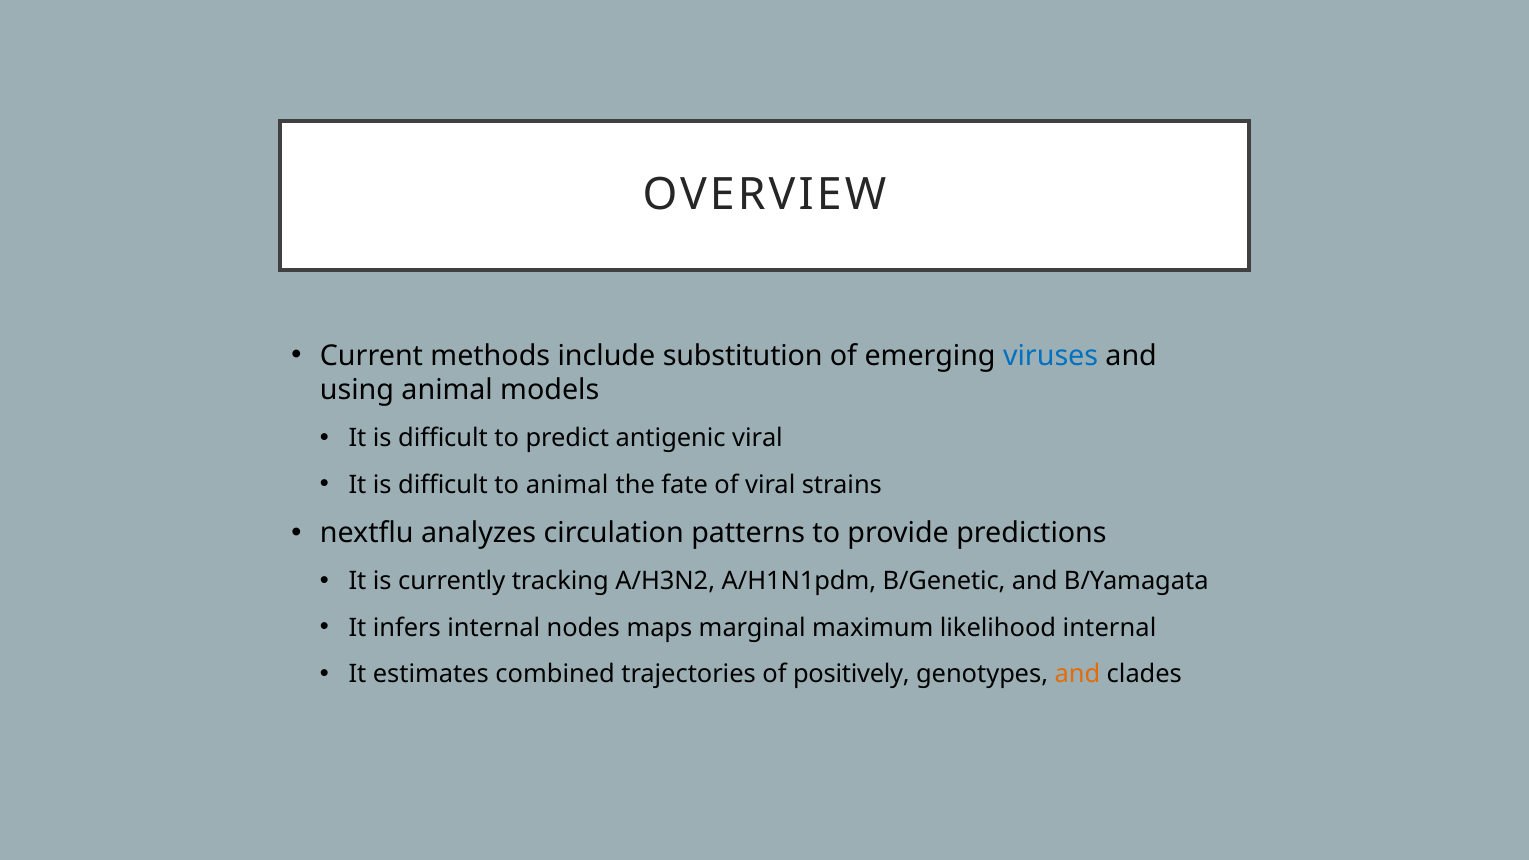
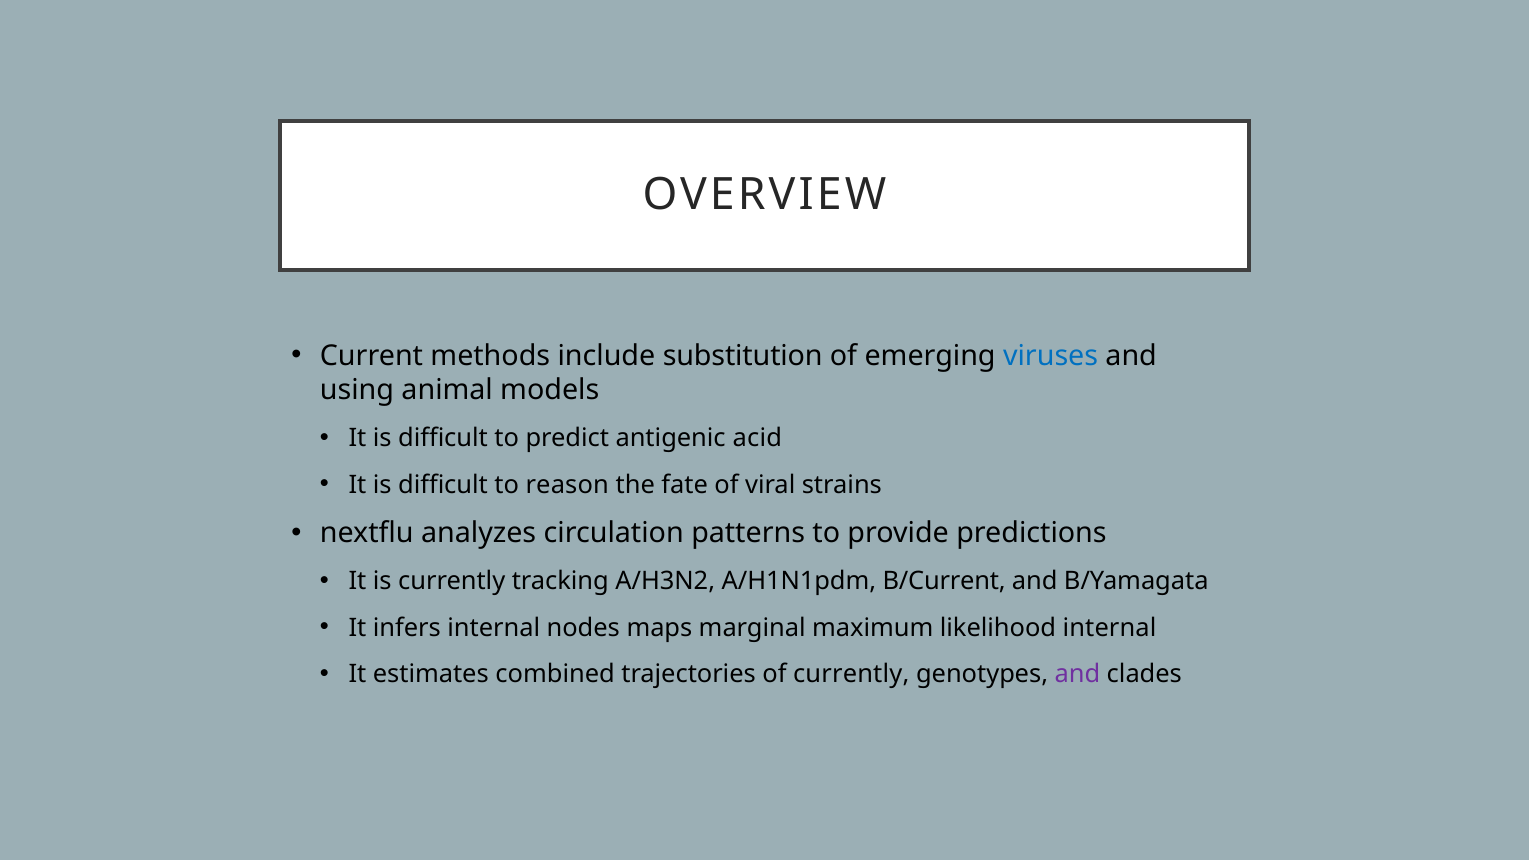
antigenic viral: viral -> acid (757, 438)
to animal: animal -> reason (567, 485)
B/Genetic: B/Genetic -> B/Current (944, 582)
of positively: positively -> currently (851, 674)
and colour: orange -> purple (1077, 674)
